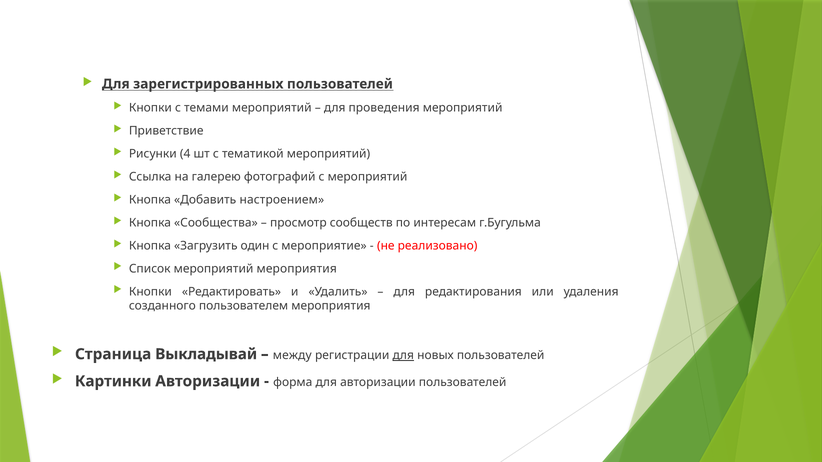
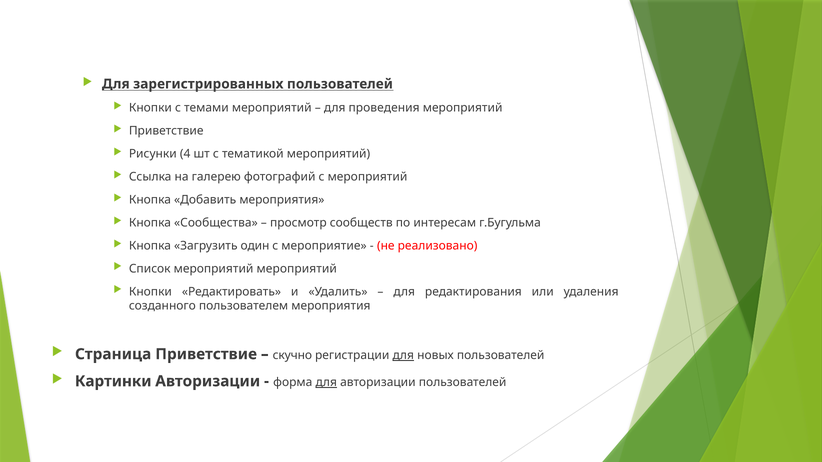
Добавить настроением: настроением -> мероприятия (282, 200)
мероприятий мероприятия: мероприятия -> мероприятий (297, 269)
Страница Выкладывай: Выкладывай -> Приветствие (206, 354)
между: между -> скучно (292, 356)
для underline: none -> present (326, 383)
